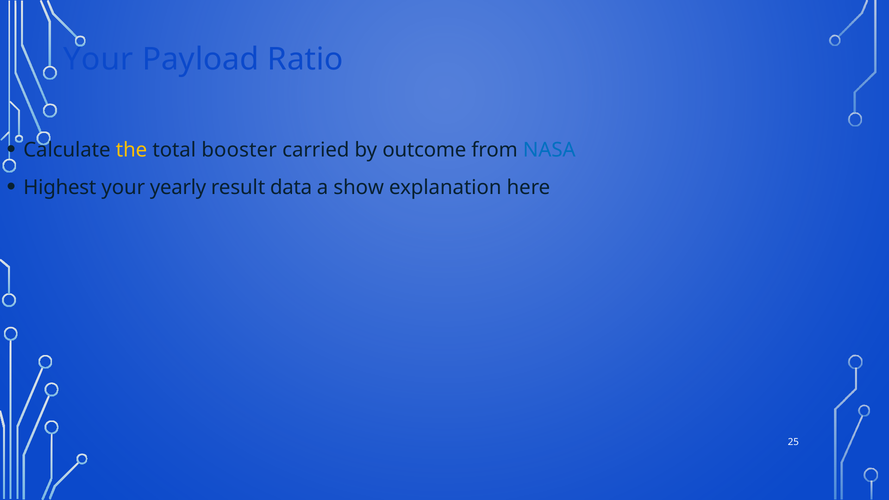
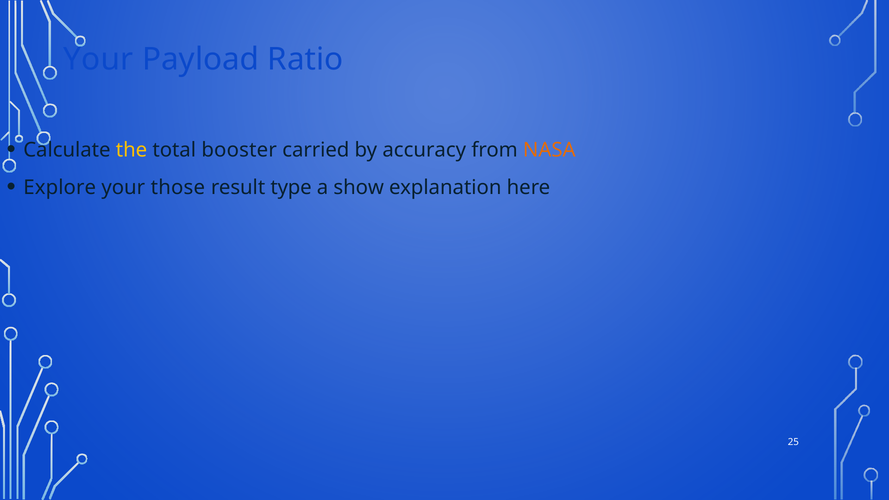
outcome: outcome -> accuracy (424, 150)
NASA colour: blue -> orange (549, 150)
Highest: Highest -> Explore (60, 187)
yearly: yearly -> those (178, 187)
data: data -> type (291, 187)
